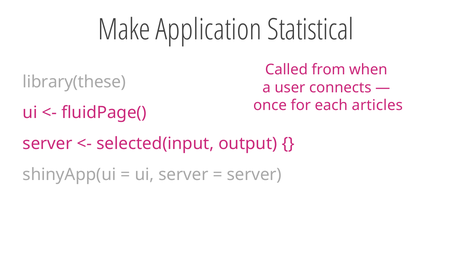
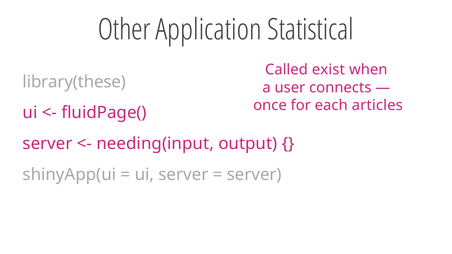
Make: Make -> Other (124, 30)
from: from -> exist (328, 70)
selected(input: selected(input -> needing(input (155, 144)
